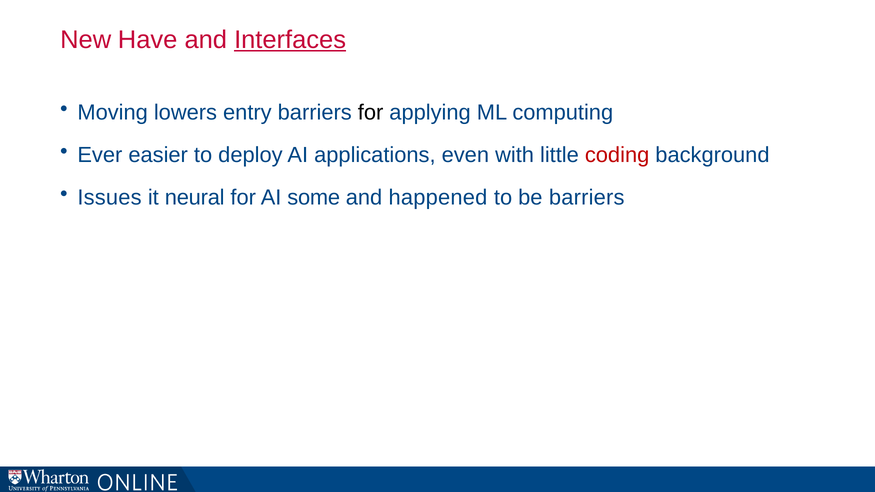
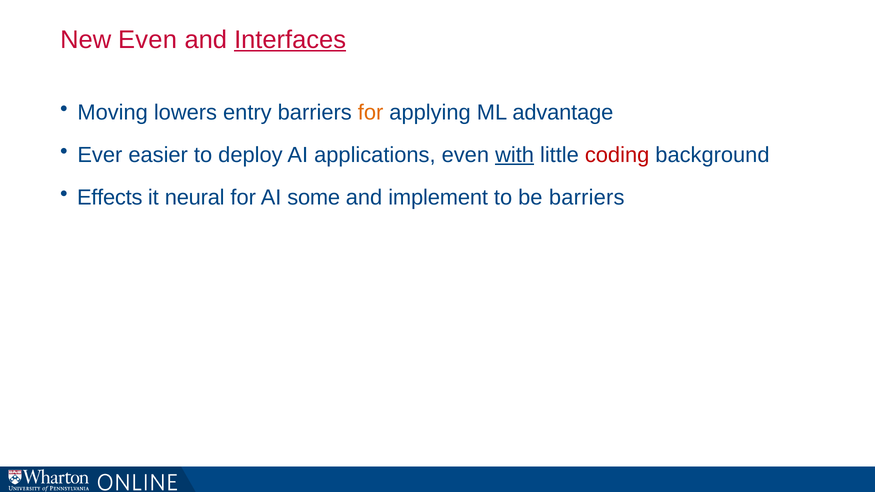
New Have: Have -> Even (148, 40)
for colour: black -> orange (371, 112)
computing: computing -> advantage (563, 112)
with underline: none -> present (515, 155)
Issues: Issues -> Effects (110, 197)
happened: happened -> implement (438, 197)
